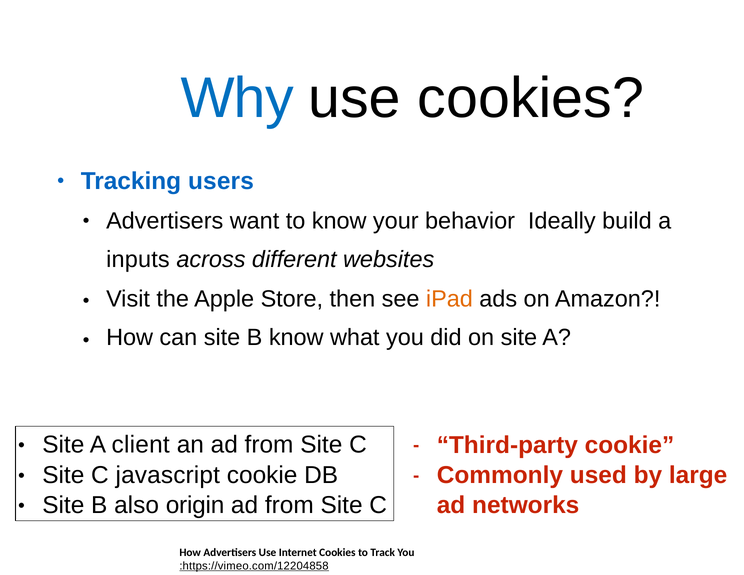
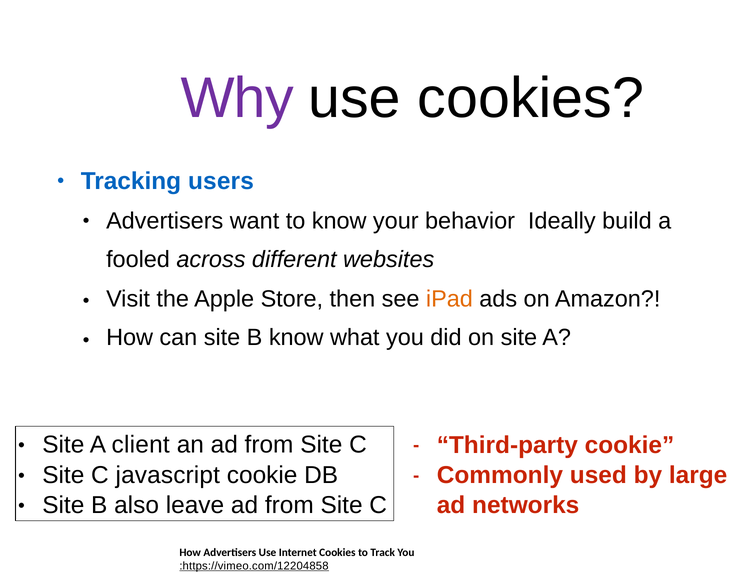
Why colour: blue -> purple (237, 99)
inputs: inputs -> fooled (138, 259)
origin: origin -> leave (195, 505)
